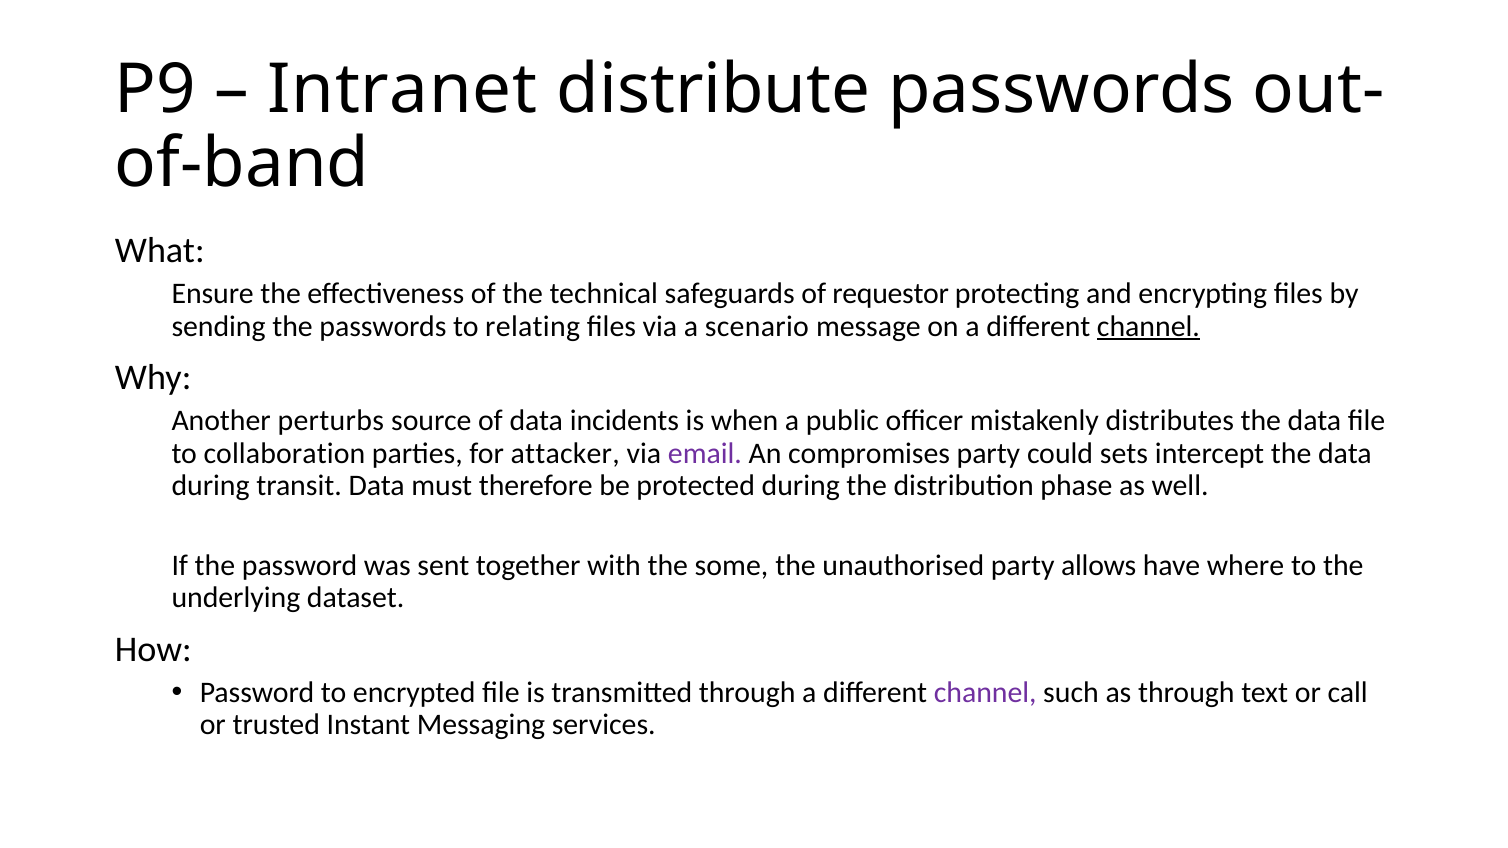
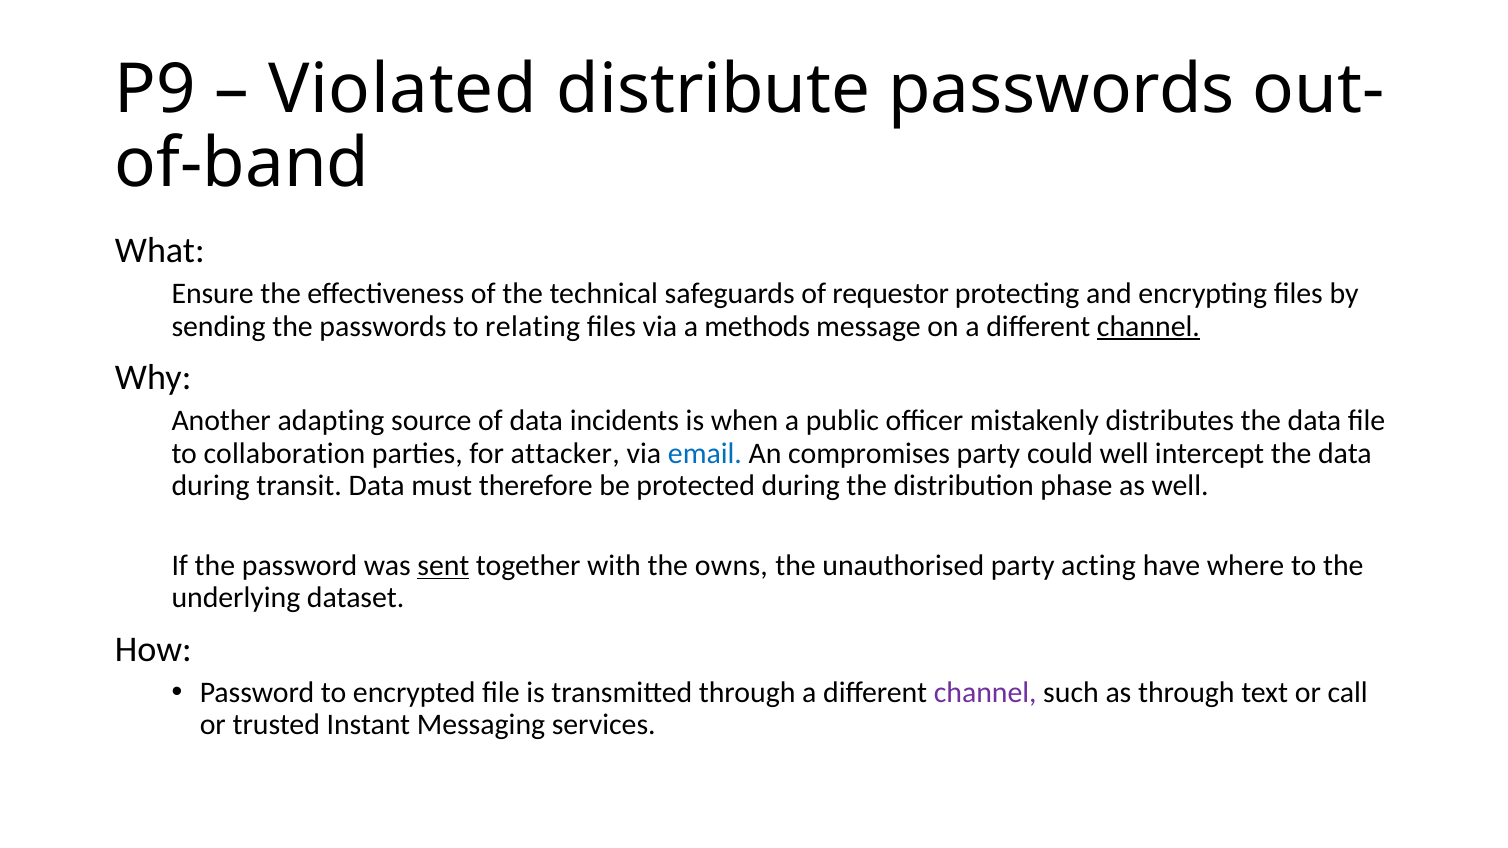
Intranet: Intranet -> Violated (403, 89)
scenario: scenario -> methods (757, 326)
perturbs: perturbs -> adapting (331, 421)
email colour: purple -> blue (705, 454)
could sets: sets -> well (1124, 454)
sent underline: none -> present (443, 566)
some: some -> owns (731, 566)
allows: allows -> acting (1099, 566)
